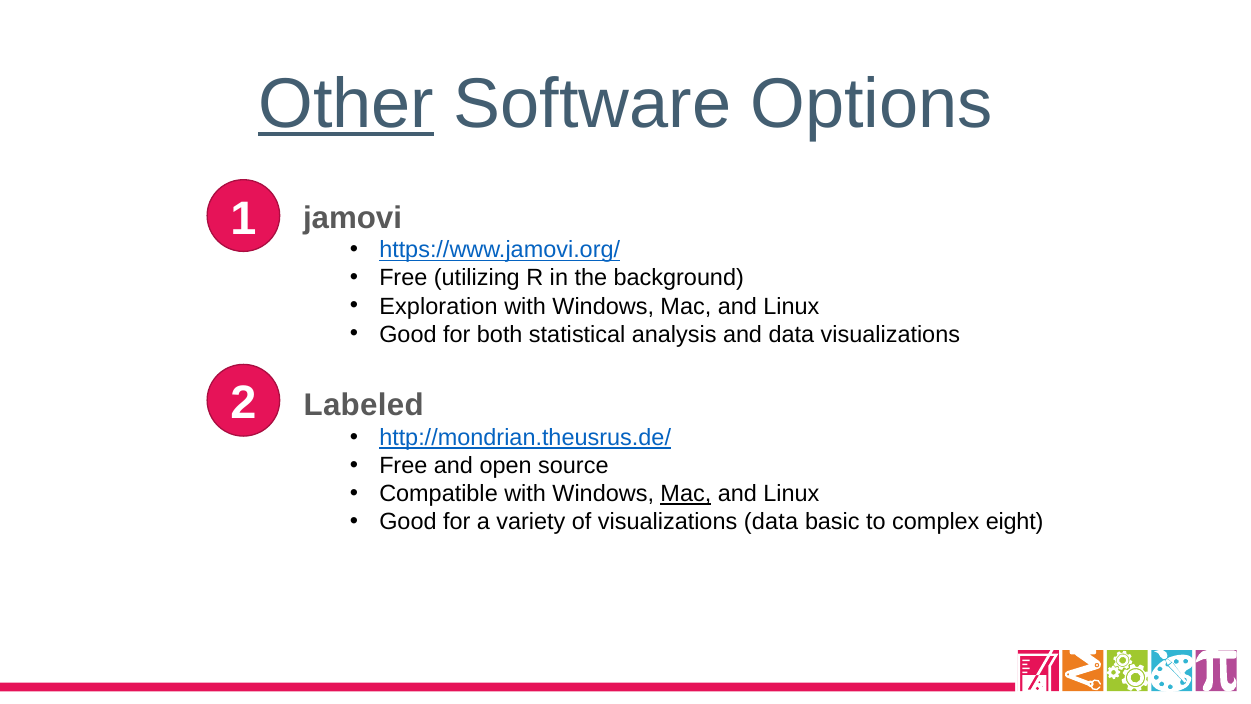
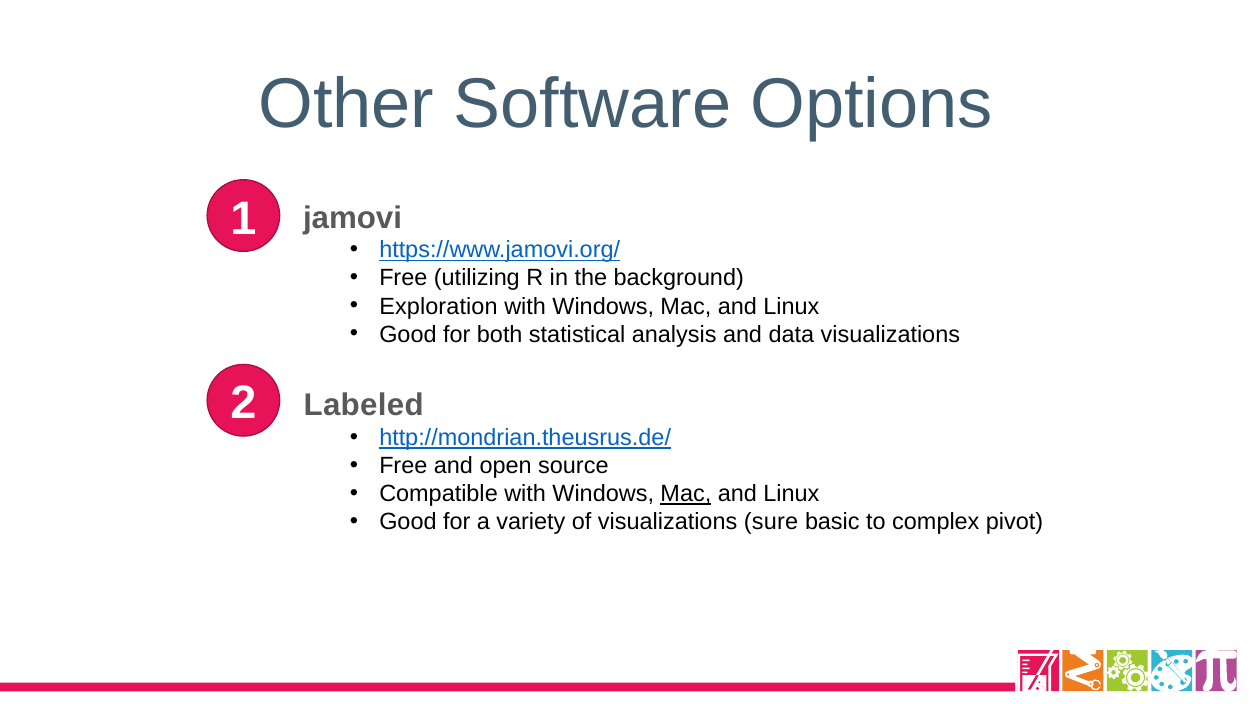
Other underline: present -> none (346, 104)
visualizations data: data -> sure (771, 522)
eight: eight -> pivot (1015, 522)
